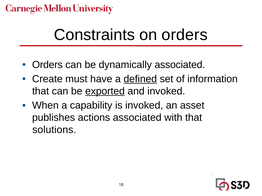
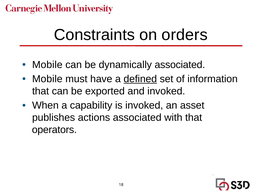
Orders: Orders -> Mobile (47, 65)
Create: Create -> Mobile (47, 79)
exported underline: present -> none (105, 91)
solutions: solutions -> operators (54, 130)
